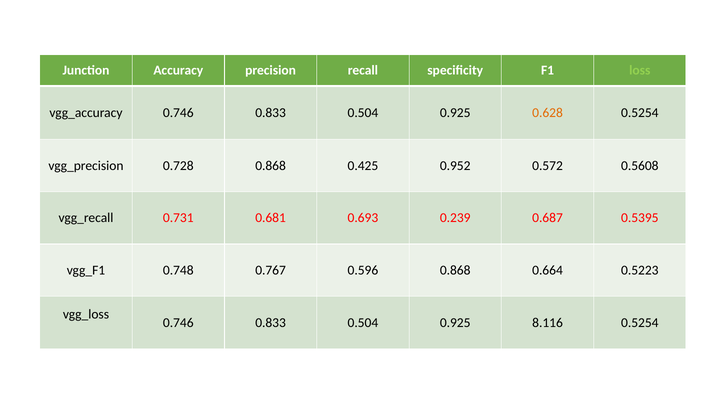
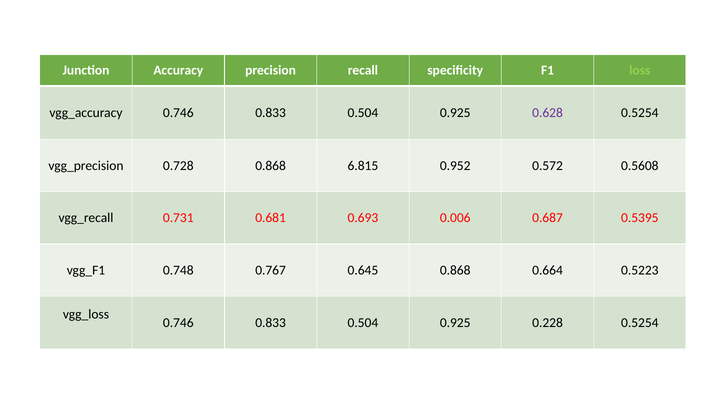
0.628 colour: orange -> purple (548, 113)
0.425: 0.425 -> 6.815 (363, 166)
0.239: 0.239 -> 0.006 (455, 218)
0.596: 0.596 -> 0.645 (363, 270)
8.116: 8.116 -> 0.228 (548, 323)
